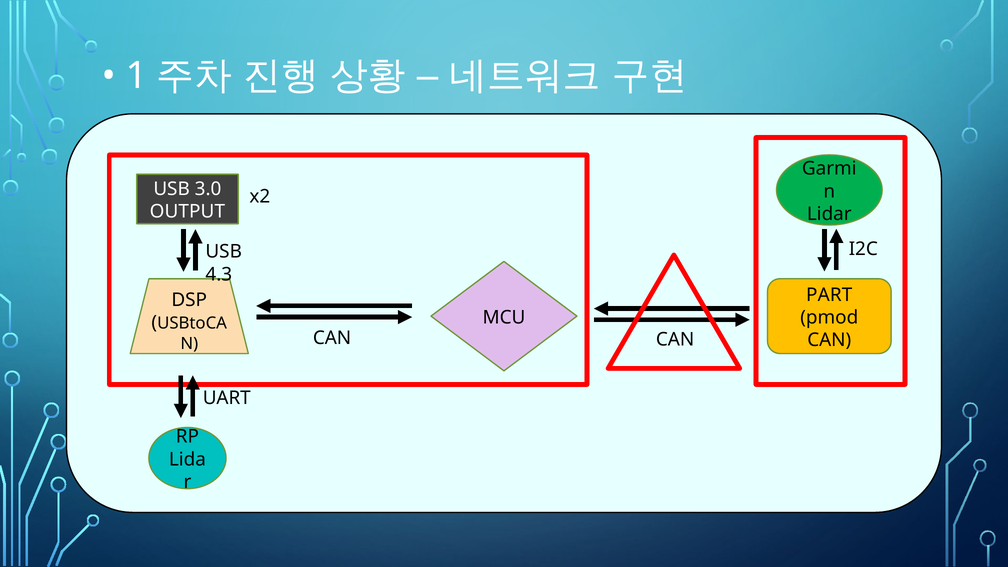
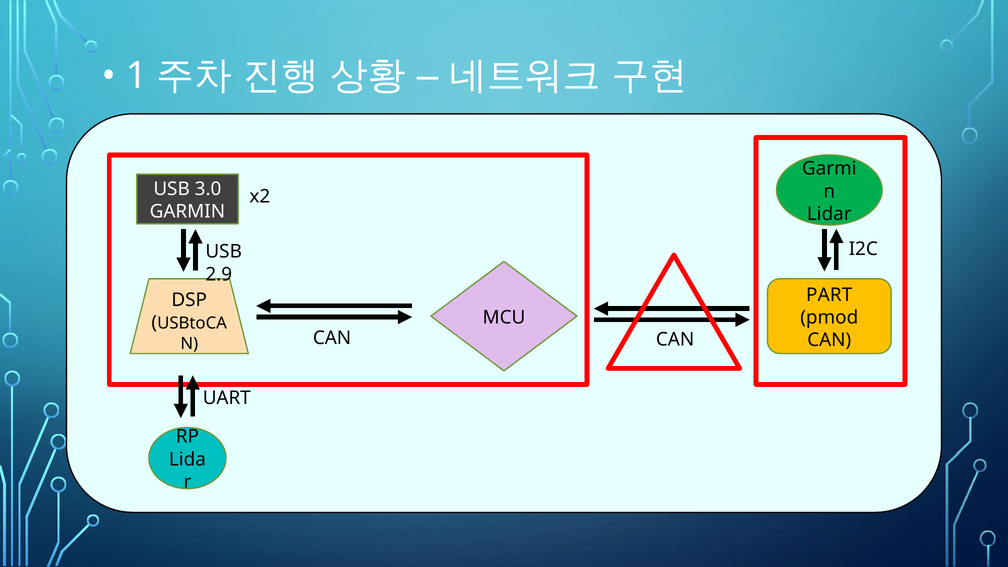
OUTPUT: OUTPUT -> GARMIN (187, 212)
4.3: 4.3 -> 2.9 (219, 274)
